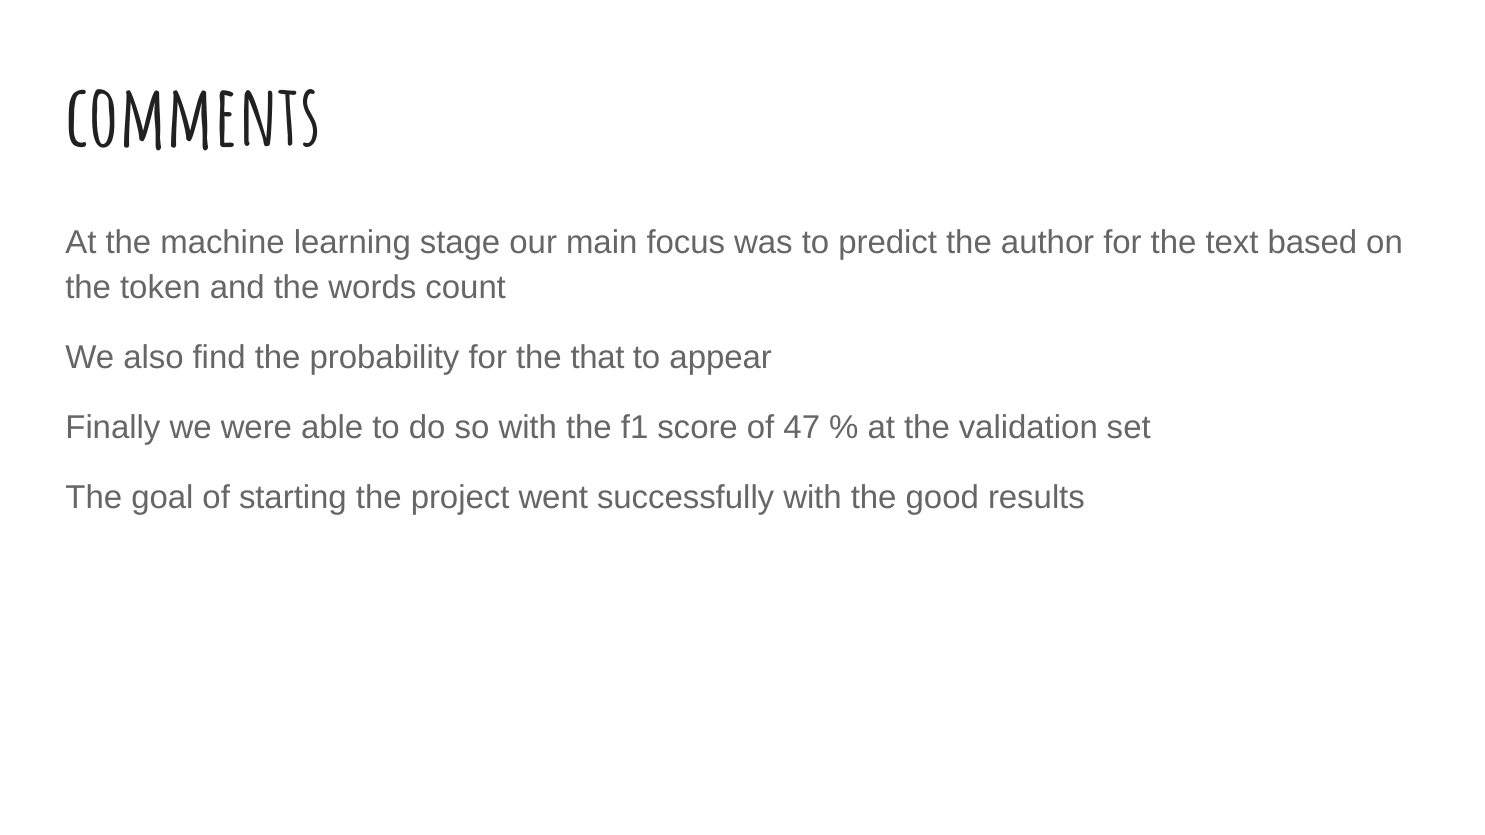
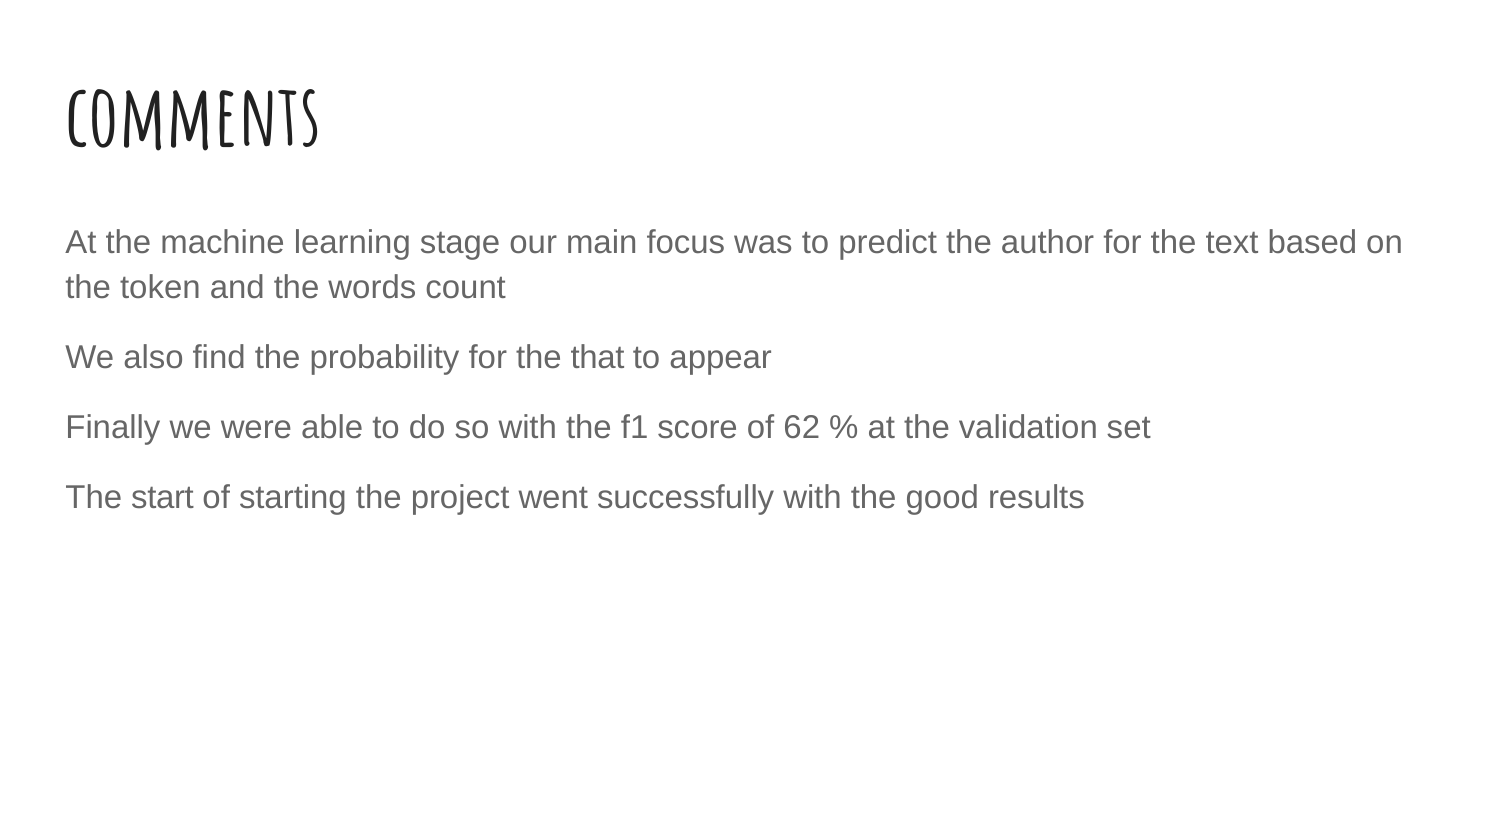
47: 47 -> 62 (802, 428)
goal: goal -> start (162, 498)
